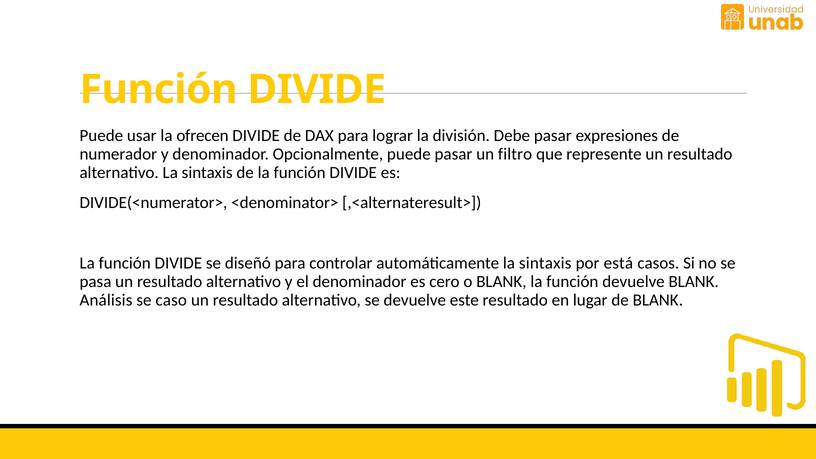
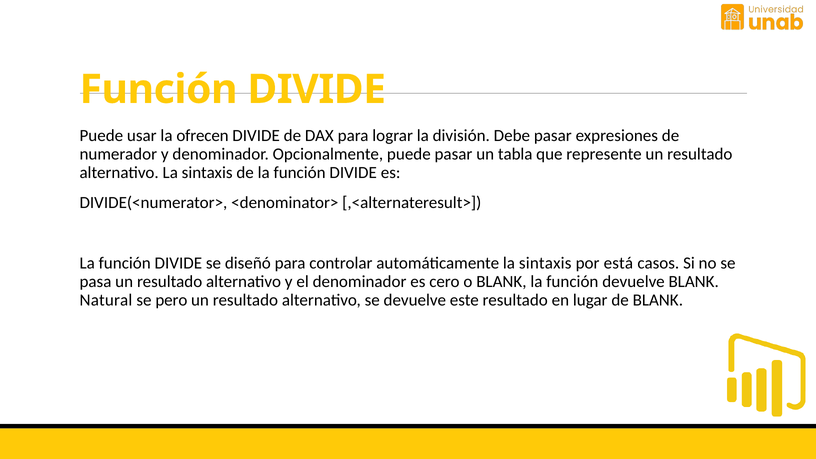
filtro: filtro -> tabla (515, 154)
Análisis: Análisis -> Natural (106, 300)
caso: caso -> pero (171, 300)
